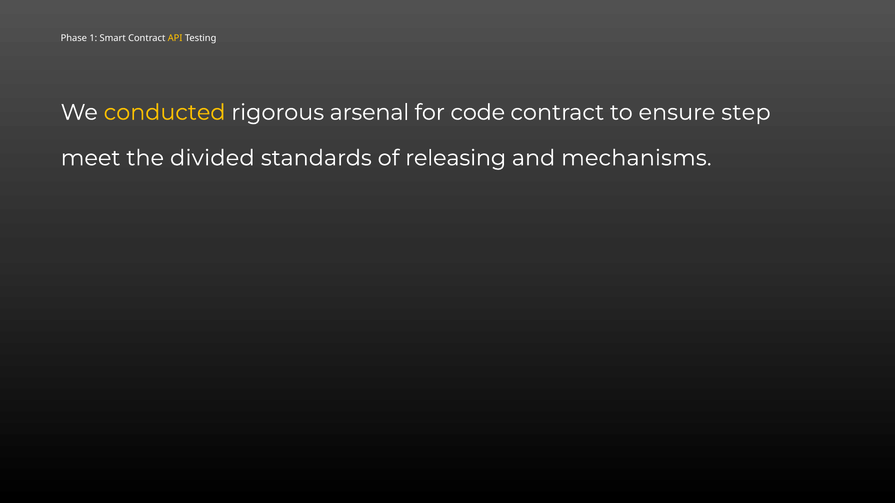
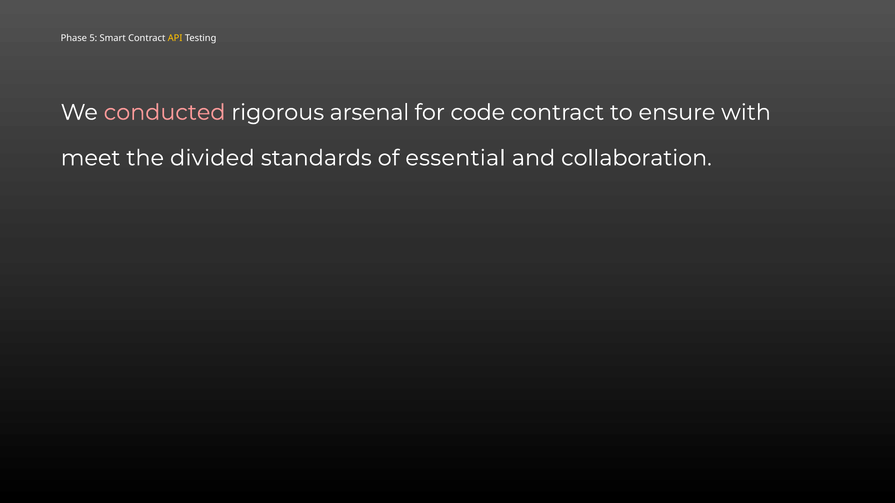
1: 1 -> 5 (93, 38)
conducted colour: yellow -> pink (165, 112)
step: step -> with (746, 112)
releasing: releasing -> essential (455, 158)
mechanisms: mechanisms -> collaboration (636, 158)
